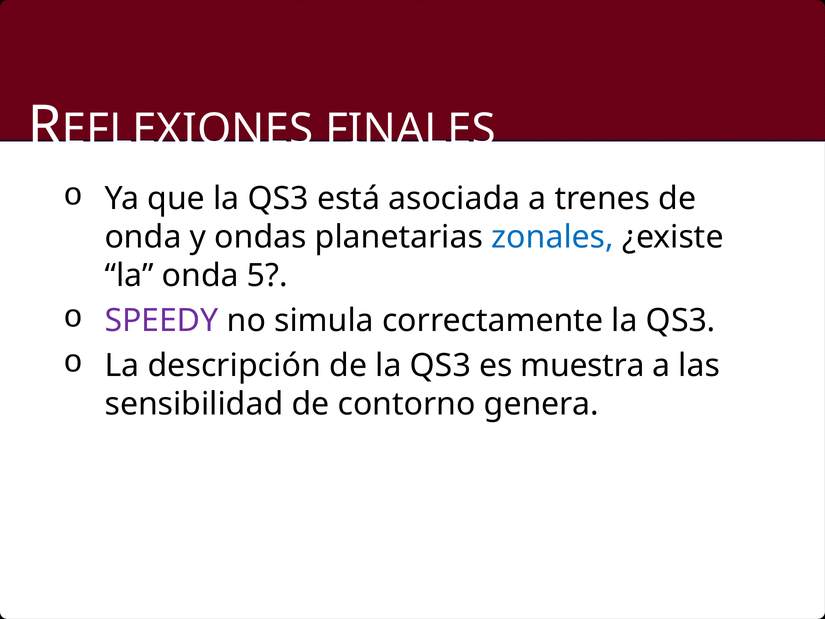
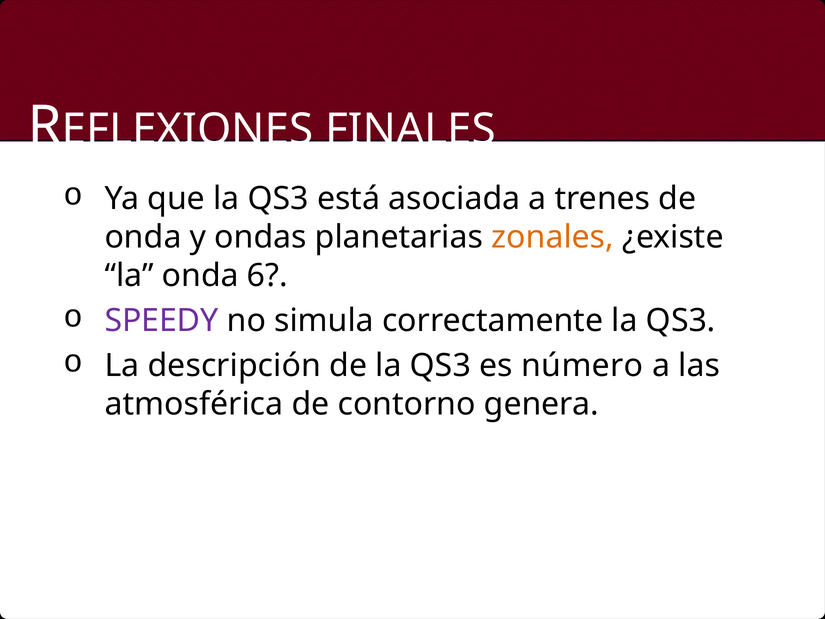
zonales colour: blue -> orange (553, 237)
5: 5 -> 6 (267, 276)
muestra: muestra -> número (582, 365)
sensibilidad: sensibilidad -> atmosférica (194, 404)
